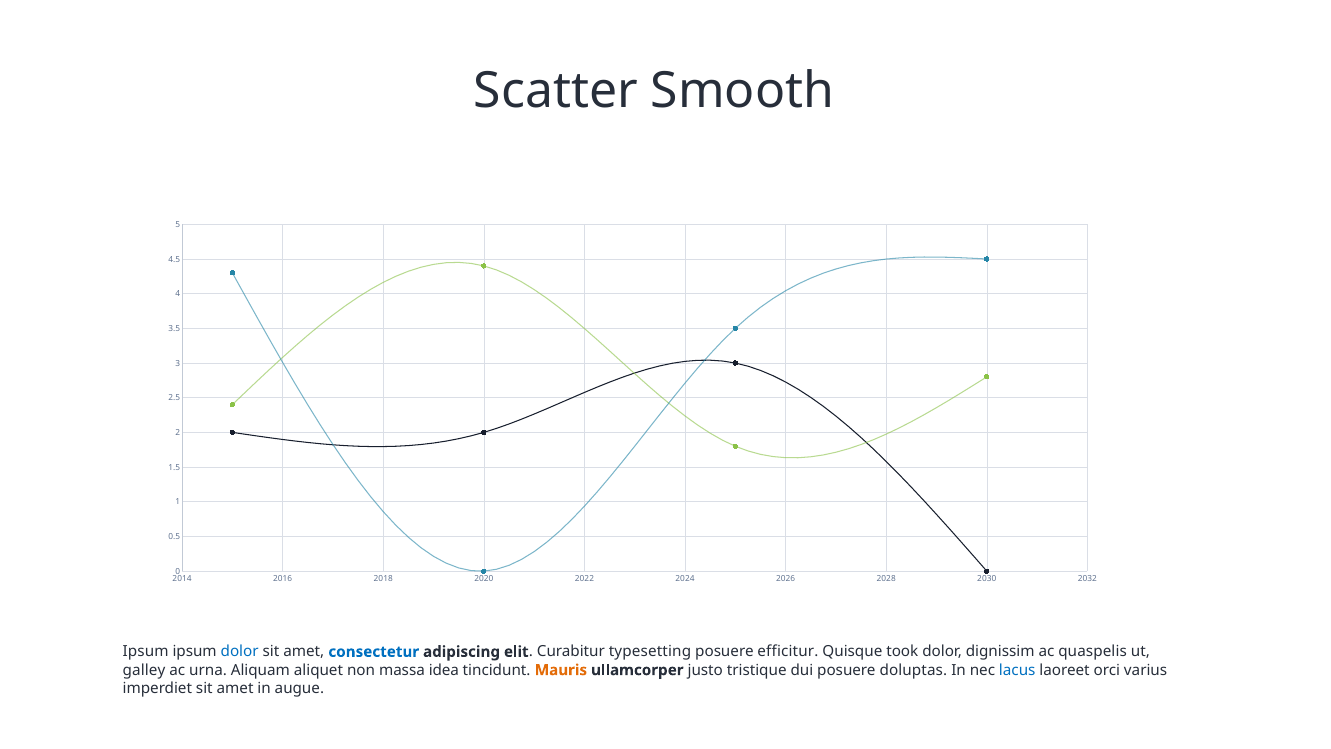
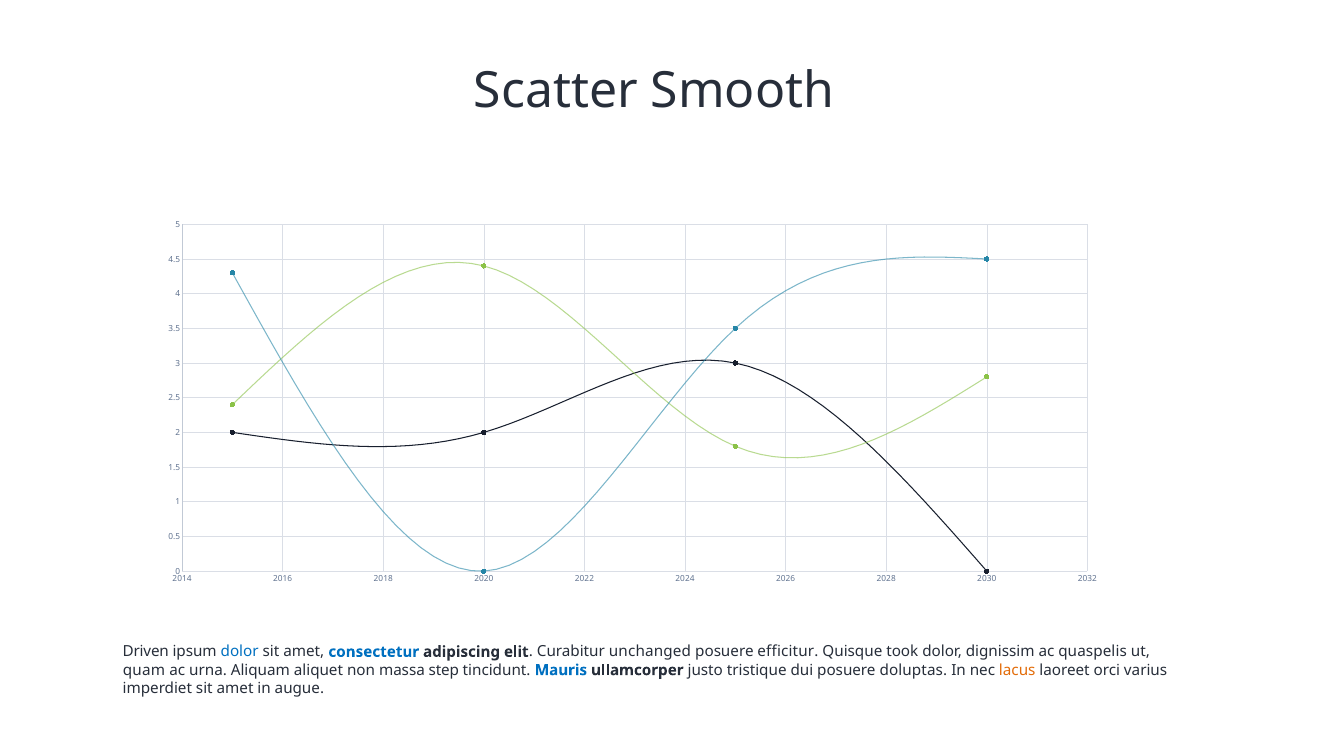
Ipsum: Ipsum -> Driven (146, 652)
typesetting: typesetting -> unchanged (650, 652)
galley: galley -> quam (144, 670)
idea: idea -> step (444, 670)
Mauris colour: orange -> blue (561, 670)
lacus colour: blue -> orange (1017, 670)
